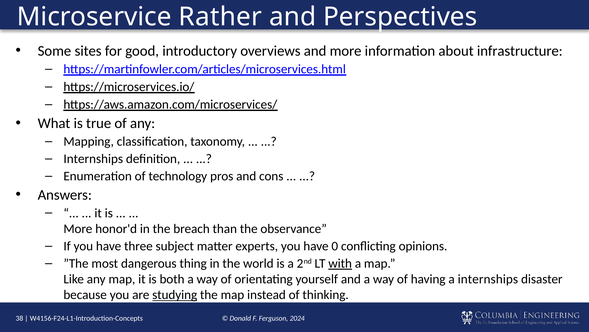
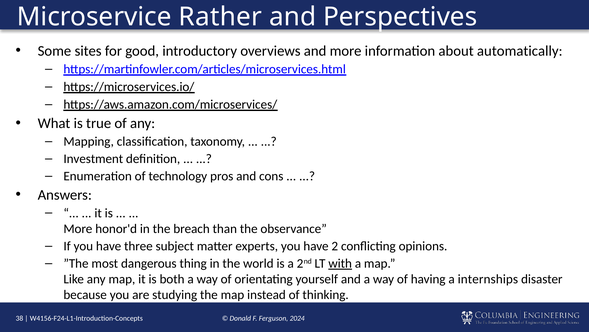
infrastructure: infrastructure -> automatically (520, 51)
Internships: Internships -> Investment (93, 159)
0: 0 -> 2 (335, 246)
studying underline: present -> none (175, 294)
